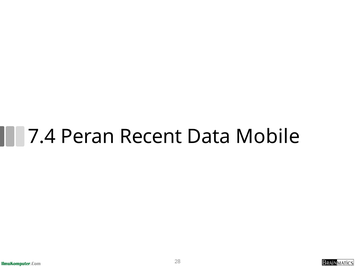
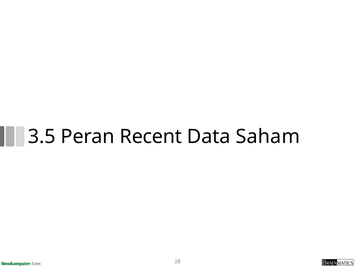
7.4: 7.4 -> 3.5 (42, 136)
Mobile: Mobile -> Saham (268, 136)
